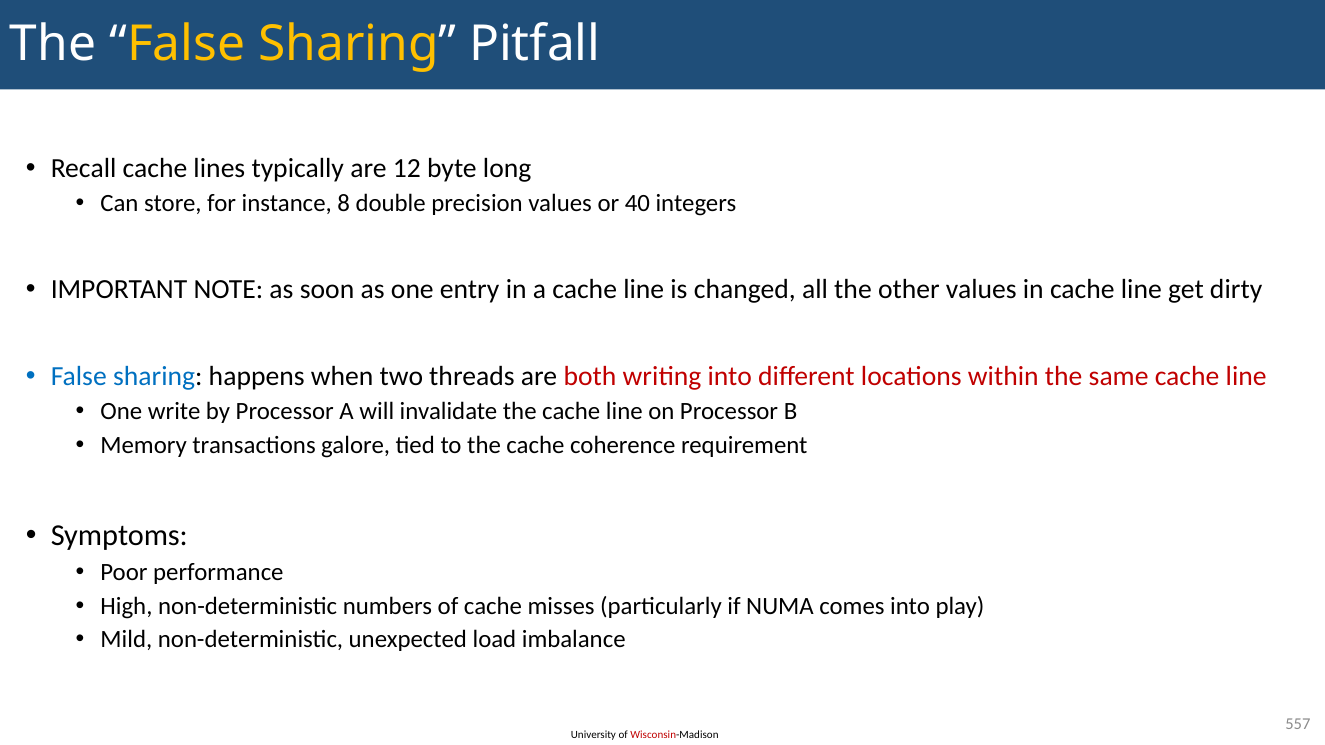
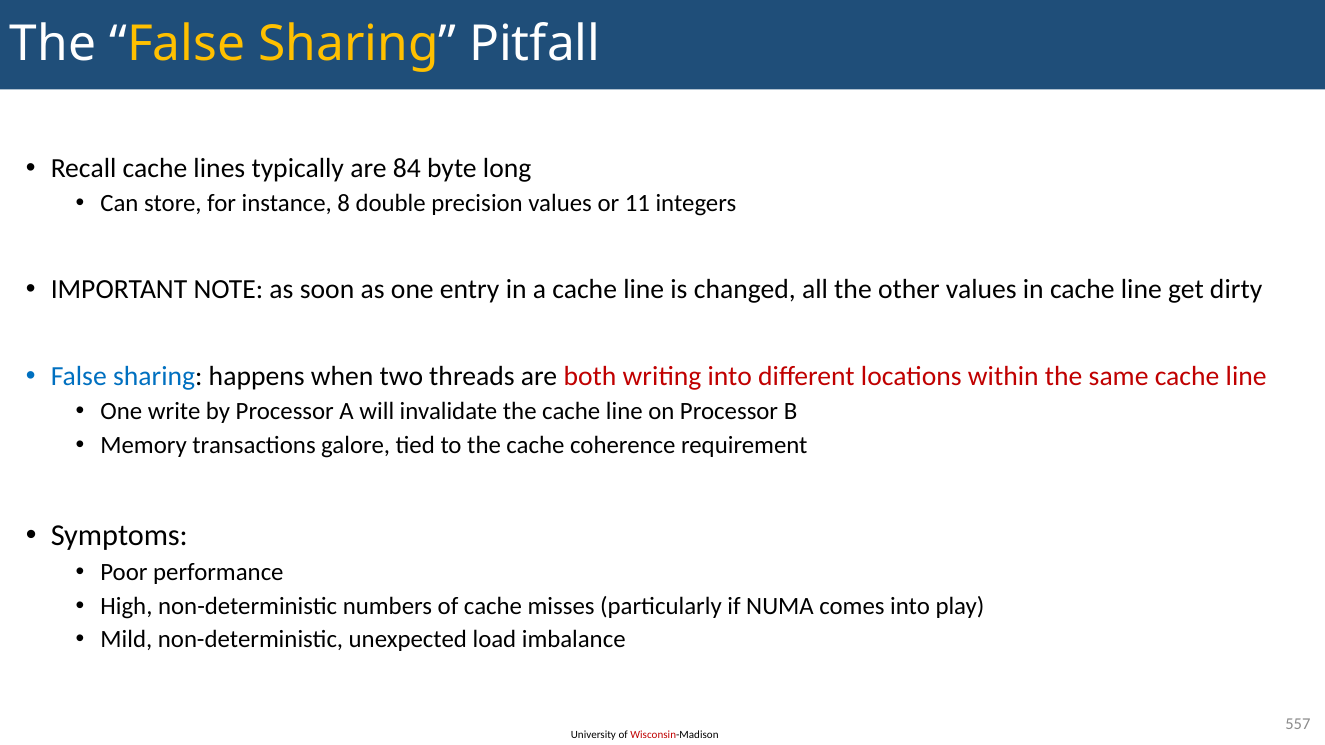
12: 12 -> 84 (407, 168)
40: 40 -> 11 (637, 204)
